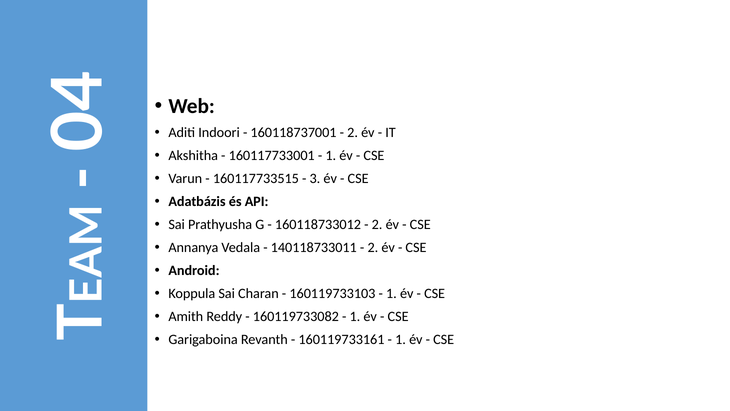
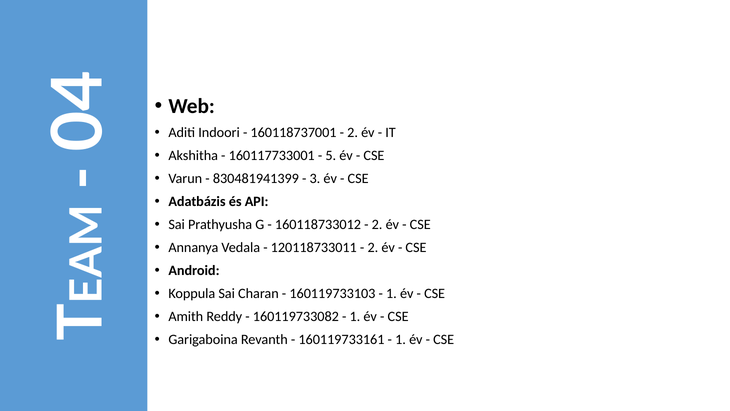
1: 1 -> 5 (331, 156)
160117733515: 160117733515 -> 830481941399 (256, 179)
140118733011: 140118733011 -> 120118733011 (314, 247)
